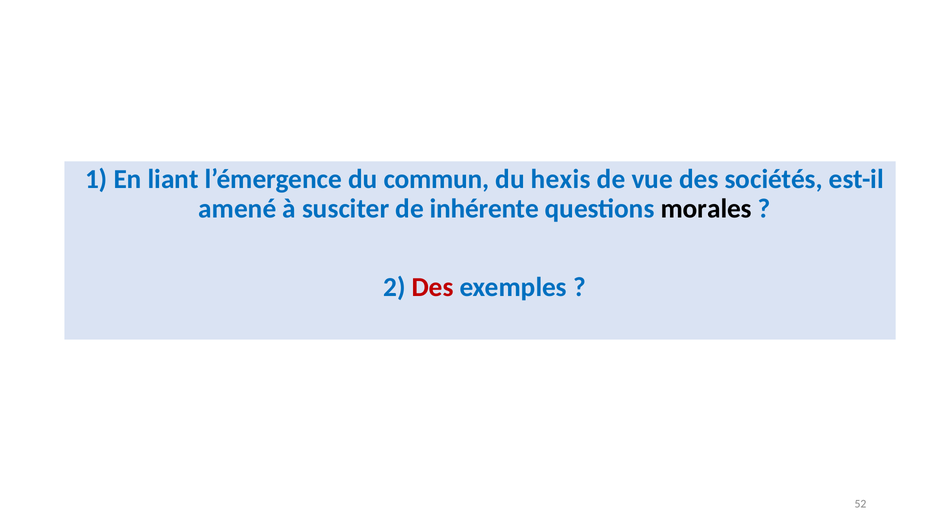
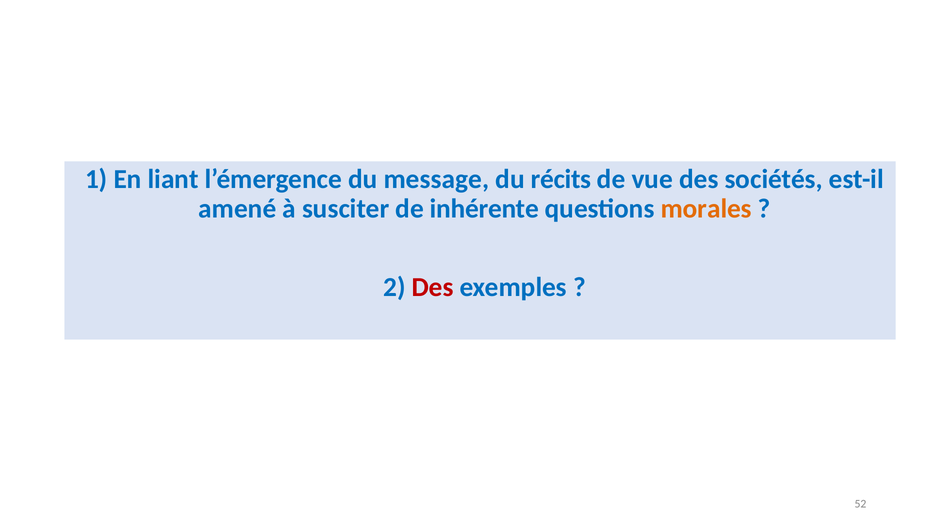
commun: commun -> message (436, 179)
hexis: hexis -> récits (561, 179)
morales colour: black -> orange (706, 209)
